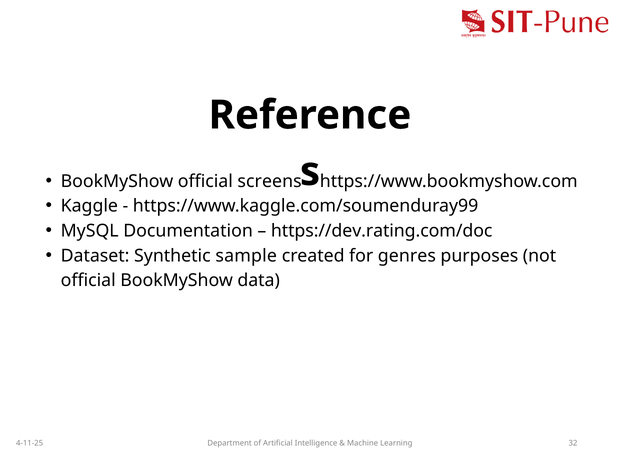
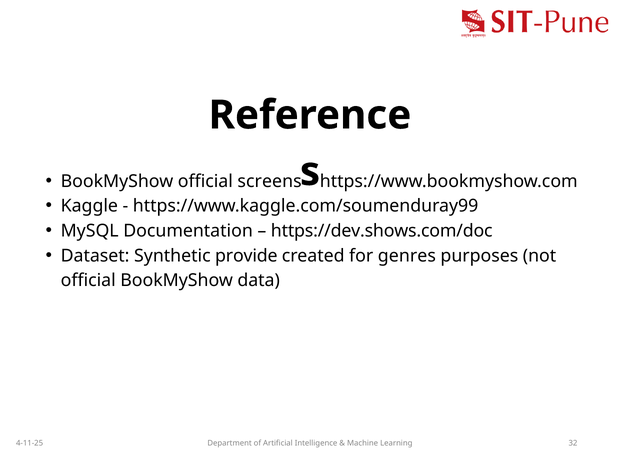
https://dev.rating.com/doc: https://dev.rating.com/doc -> https://dev.shows.com/doc (382, 231)
sample: sample -> provide (246, 256)
